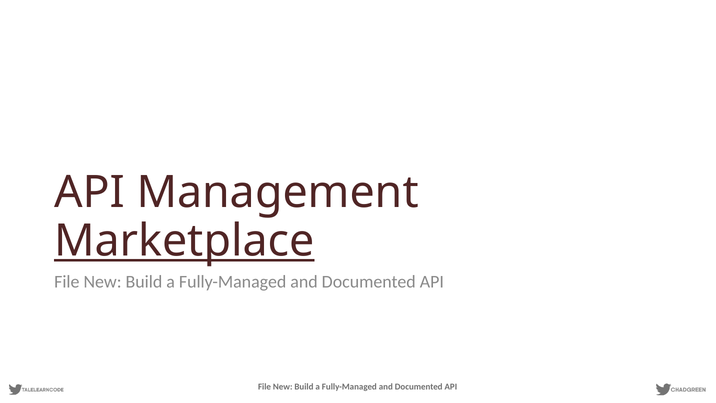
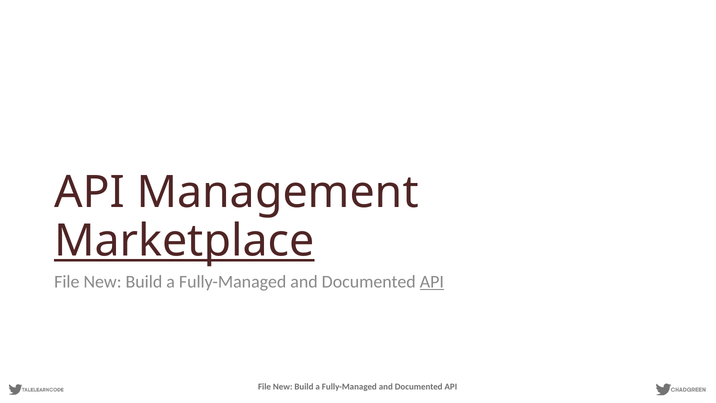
API underline: none -> present (432, 282)
